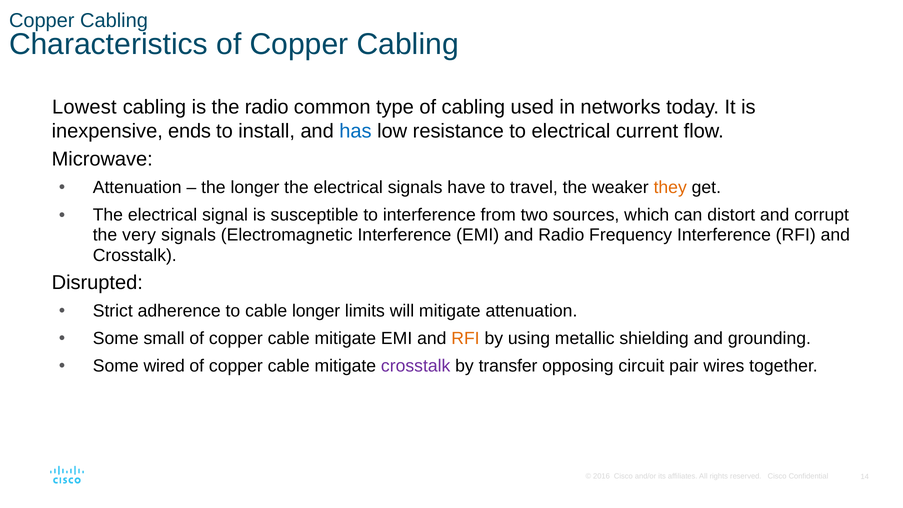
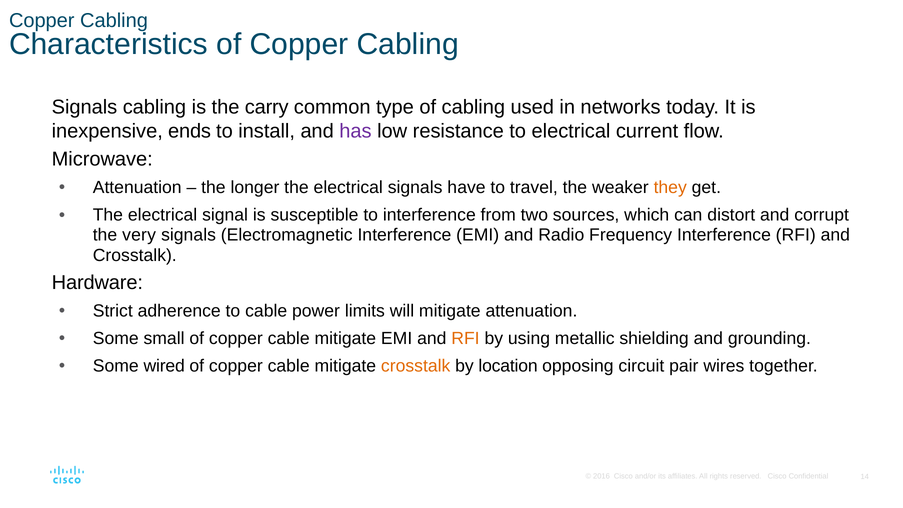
Lowest: Lowest -> Signals (84, 107)
the radio: radio -> carry (267, 107)
has colour: blue -> purple (355, 131)
Disrupted: Disrupted -> Hardware (97, 282)
cable longer: longer -> power (316, 311)
crosstalk colour: purple -> orange (416, 366)
transfer: transfer -> location (508, 366)
